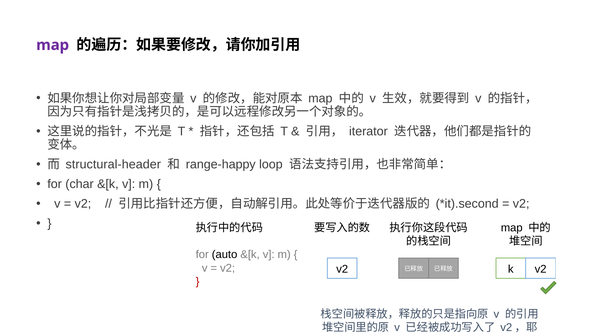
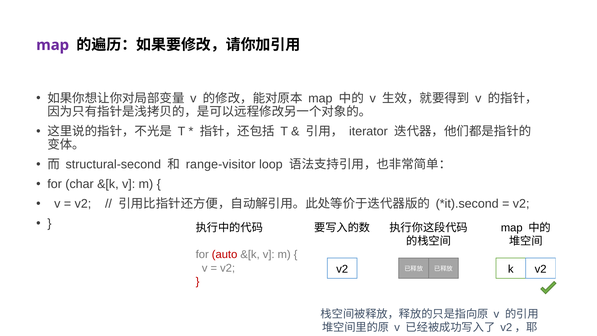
structural-header: structural-header -> structural-second (113, 164)
range-happy: range-happy -> range-visitor (221, 164)
auto colour: black -> red (225, 254)
